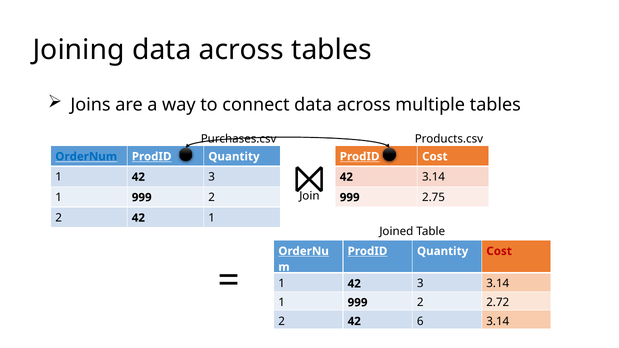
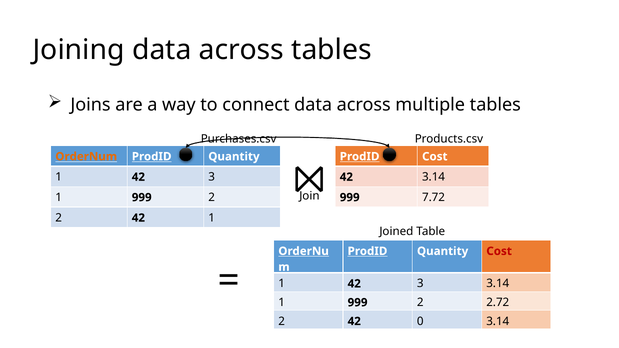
OrderNum colour: blue -> orange (86, 157)
2.75: 2.75 -> 7.72 (434, 198)
6: 6 -> 0 (420, 321)
